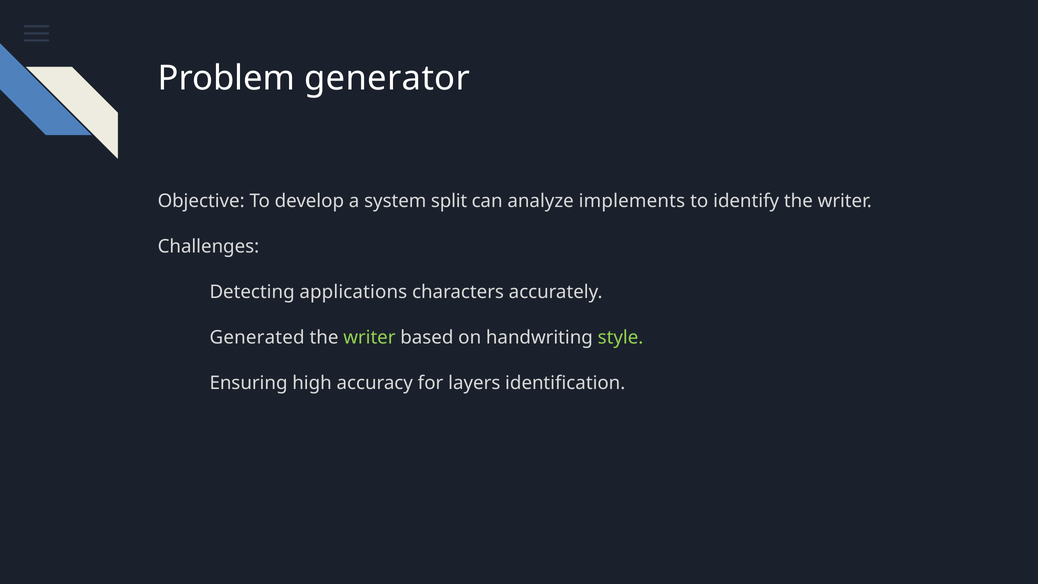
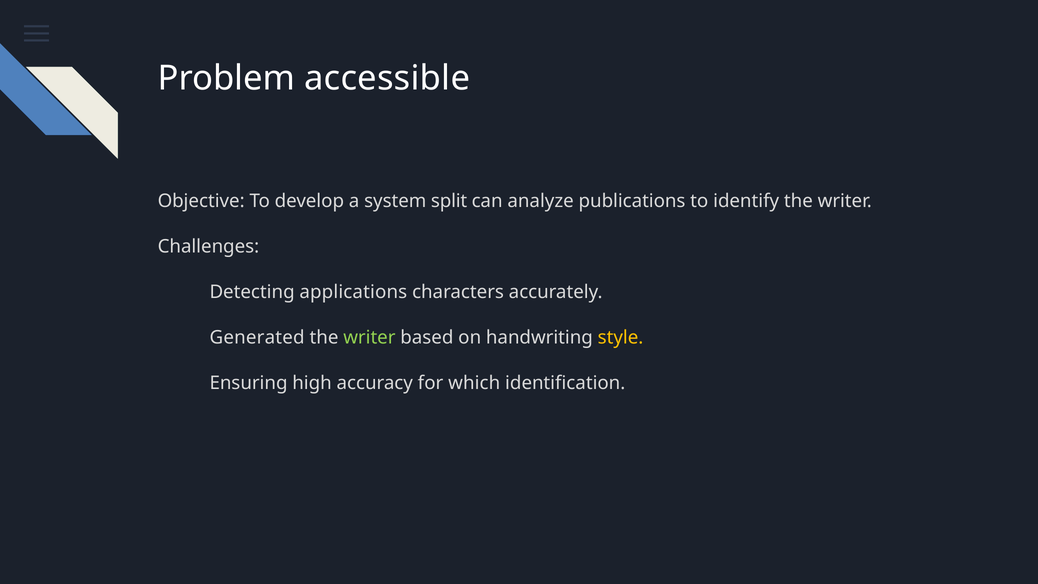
generator: generator -> accessible (387, 78)
implements: implements -> publications (632, 201)
style colour: light green -> yellow (621, 338)
layers: layers -> which (474, 383)
